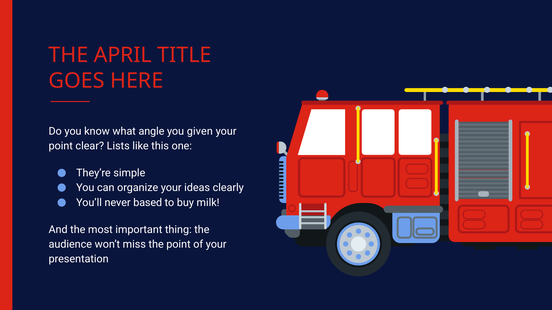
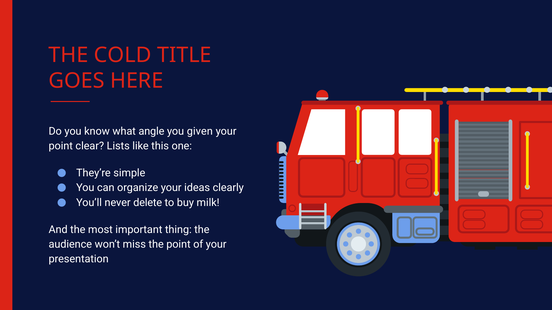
APRIL: APRIL -> COLD (123, 55)
based: based -> delete (148, 203)
